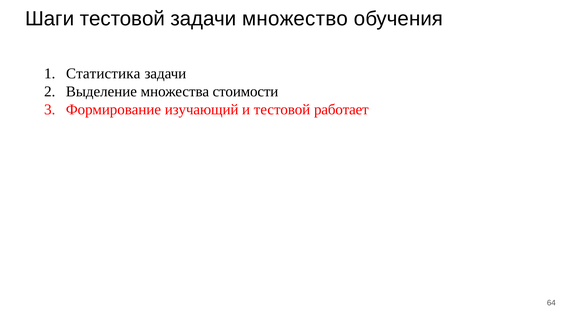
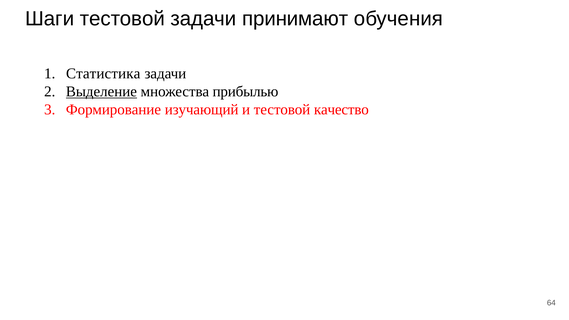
множество: множество -> принимают (295, 19)
Выделение underline: none -> present (101, 92)
стоимости: стоимости -> прибылью (245, 92)
работает: работает -> качество (341, 110)
